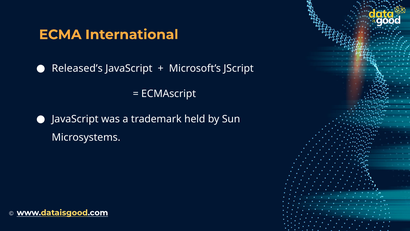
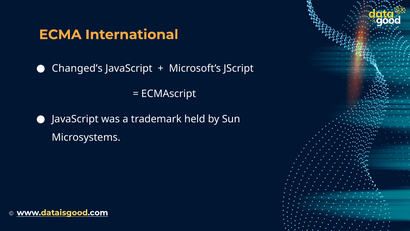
Released’s: Released’s -> Changed’s (77, 68)
